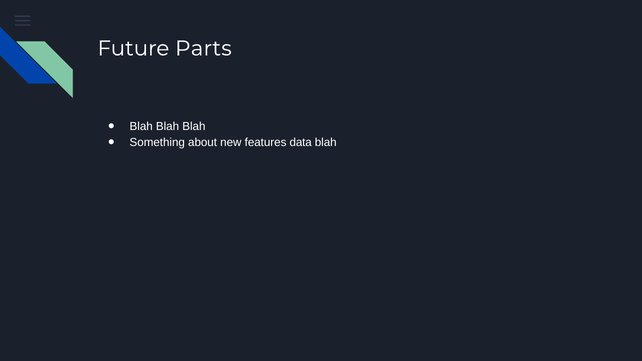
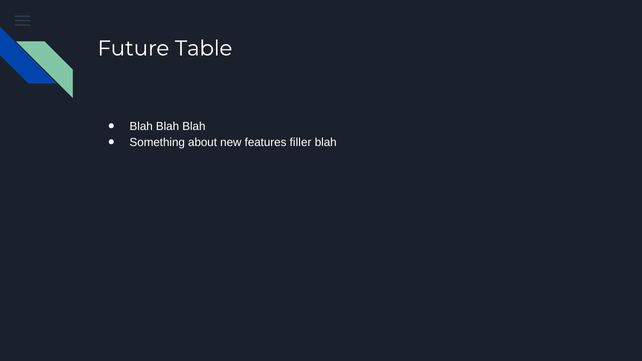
Parts: Parts -> Table (204, 48)
data: data -> filler (301, 142)
